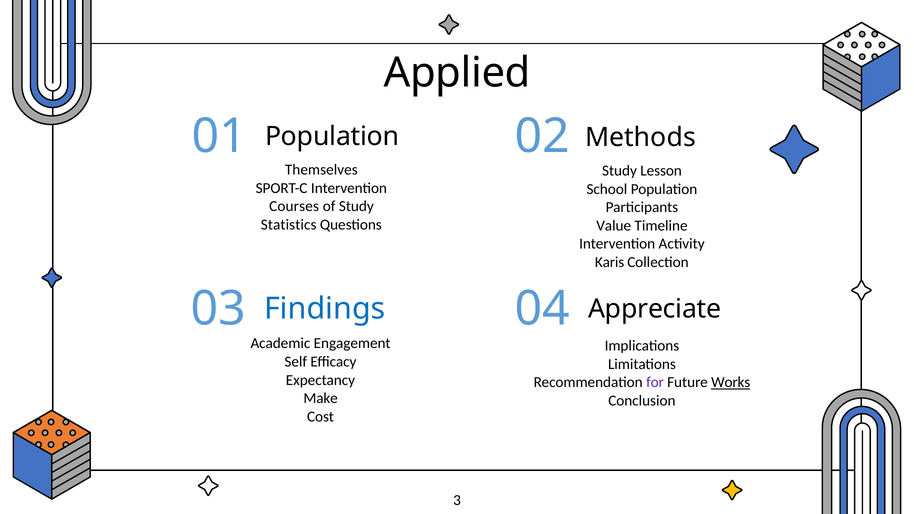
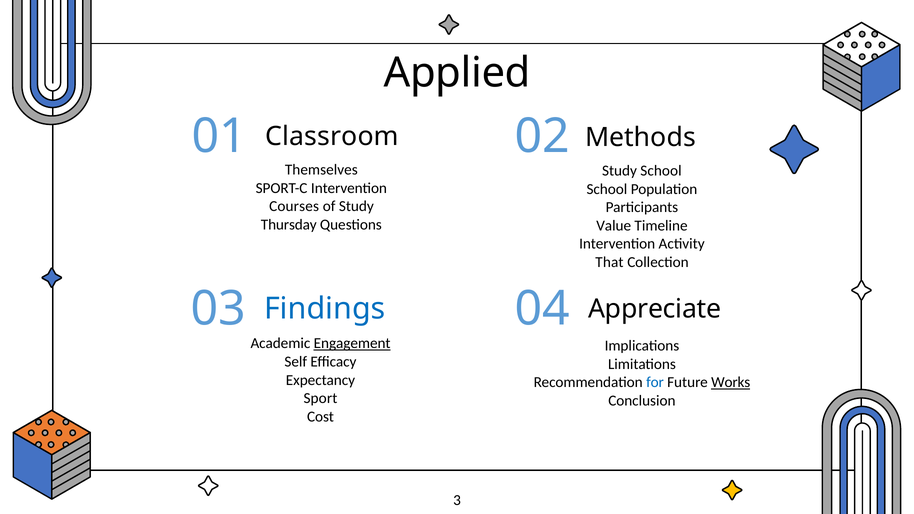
Population: Population -> Classroom (332, 136)
Study Lesson: Lesson -> School (661, 171)
Statistics: Statistics -> Thursday (289, 225)
Karis: Karis -> That (609, 262)
Engagement underline: none -> present (352, 344)
for colour: purple -> blue (655, 382)
Make: Make -> Sport (320, 398)
